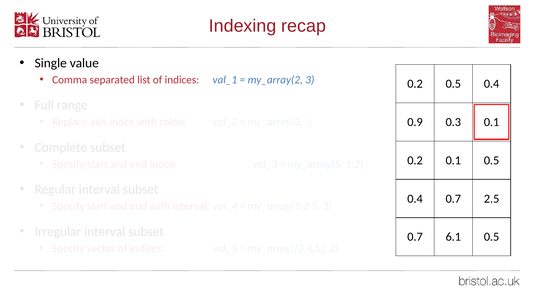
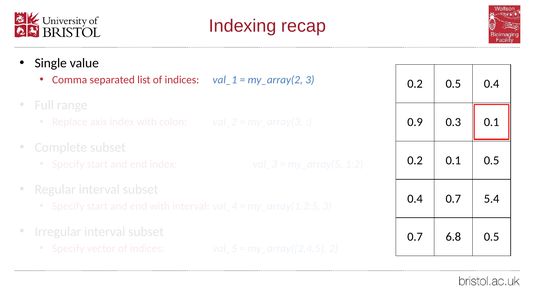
2.5: 2.5 -> 5.4 (492, 199)
6.1: 6.1 -> 6.8 (453, 237)
